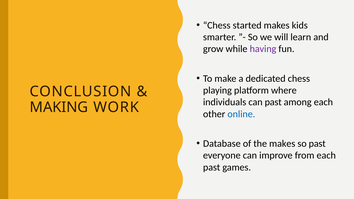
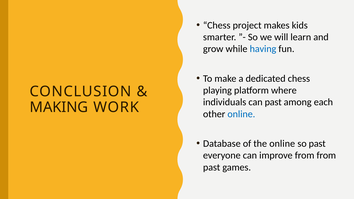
started: started -> project (247, 25)
having colour: purple -> blue (263, 49)
the makes: makes -> online (282, 144)
from each: each -> from (326, 155)
